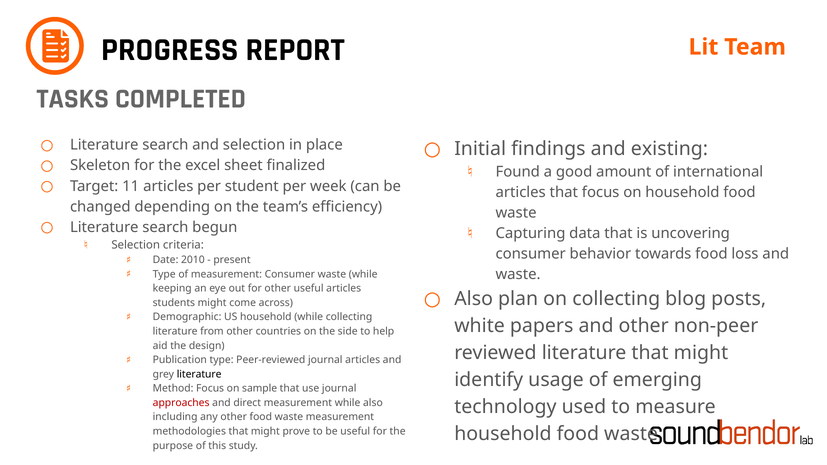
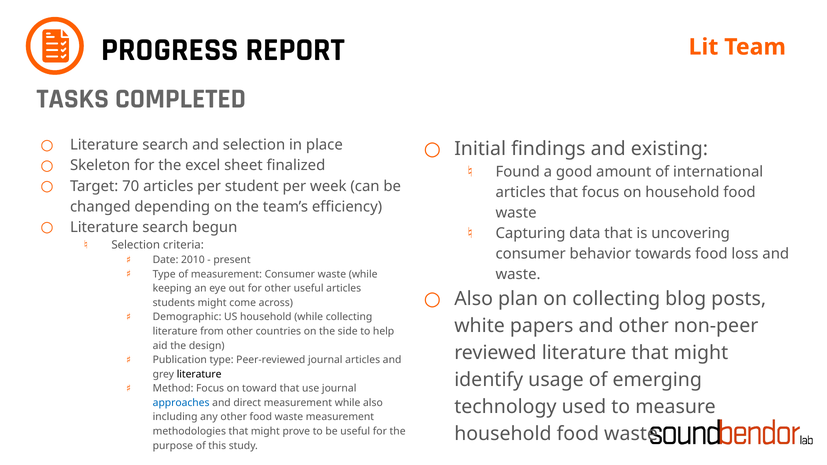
11: 11 -> 70 (131, 186)
sample: sample -> toward (260, 389)
approaches colour: red -> blue (181, 403)
